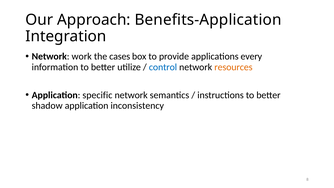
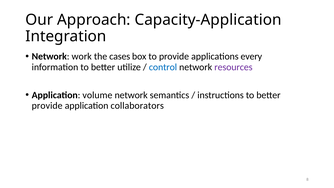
Benefits-Application: Benefits-Application -> Capacity-Application (208, 20)
resources colour: orange -> purple (233, 67)
specific: specific -> volume (97, 95)
shadow: shadow -> provide (47, 106)
inconsistency: inconsistency -> collaborators (137, 106)
